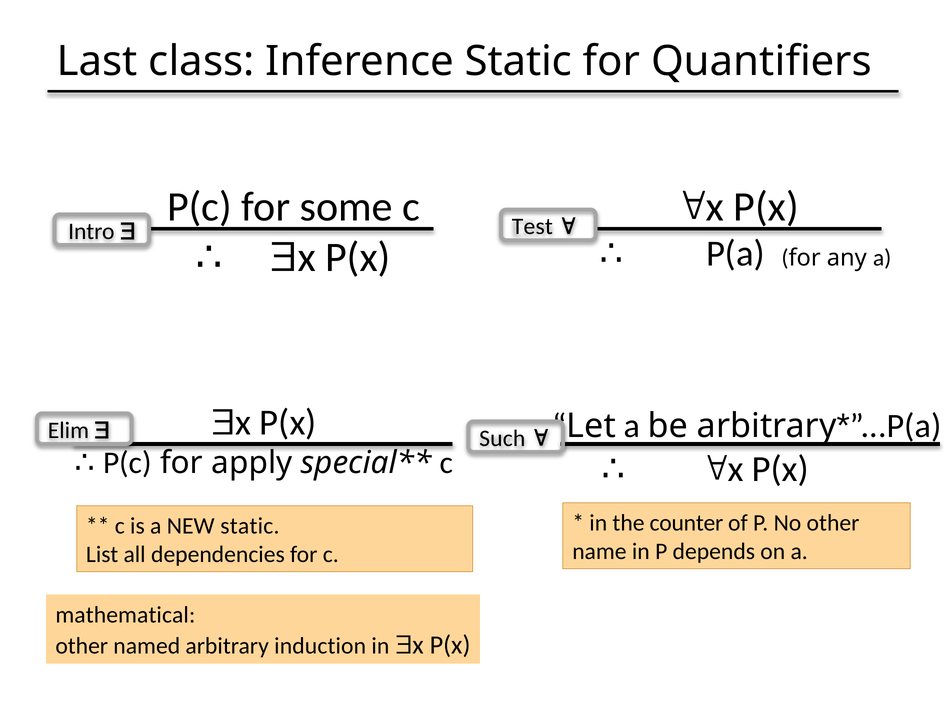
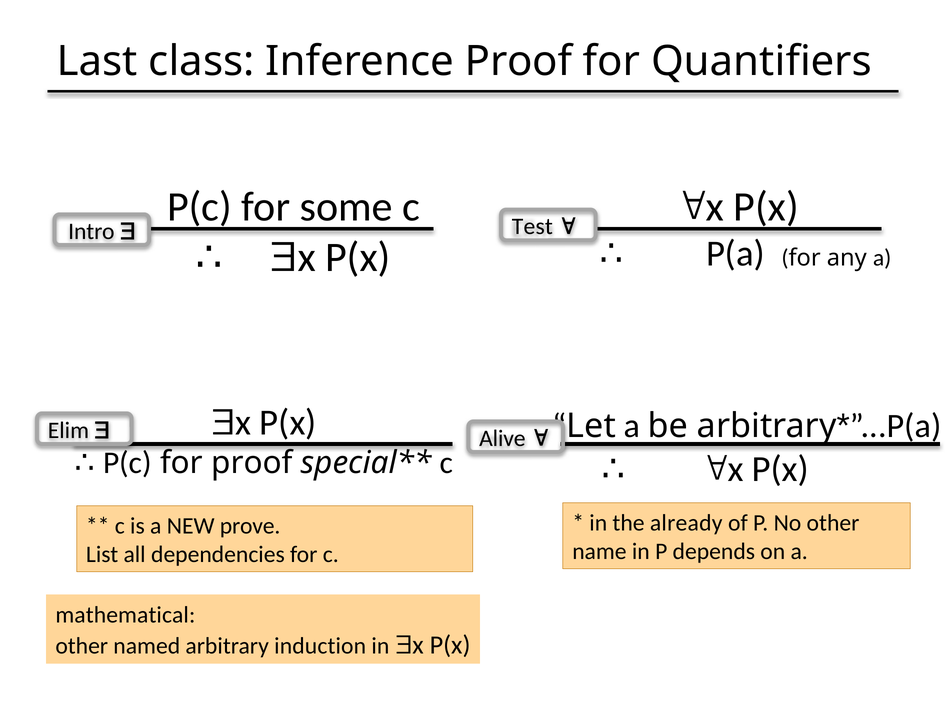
Inference Static: Static -> Proof (519, 61)
Such: Such -> Alive (502, 439)
for apply: apply -> proof (252, 463)
counter: counter -> already (686, 524)
NEW static: static -> prove (250, 526)
